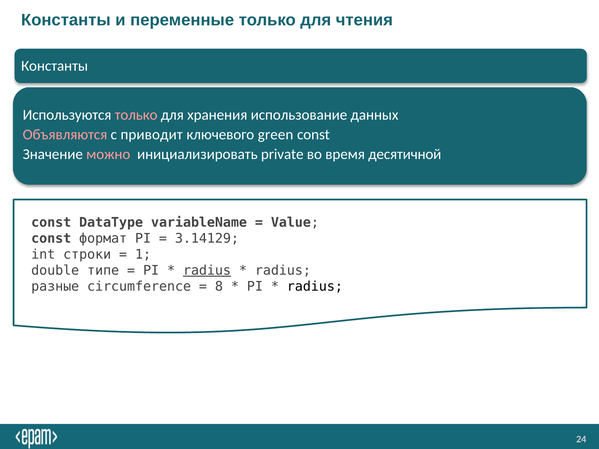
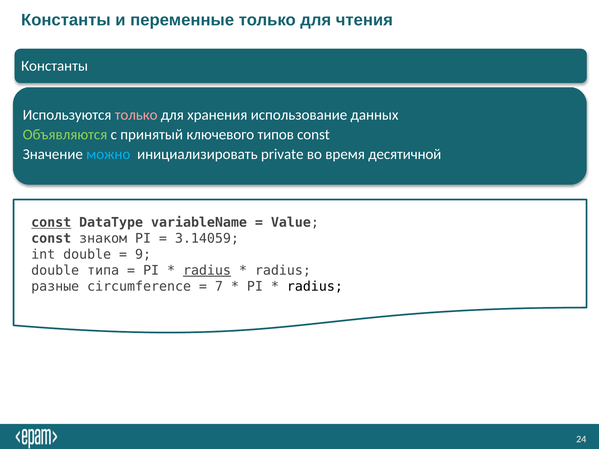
Объявляются colour: pink -> light green (65, 135)
приводит: приводит -> принятый (152, 135)
green: green -> типов (276, 135)
можно colour: pink -> light blue (108, 154)
const underline: none -> present (51, 223)
формат: формат -> знаком (103, 239)
3.14129: 3.14129 -> 3.14059 (207, 239)
int строки: строки -> double (87, 255)
1: 1 -> 9 (143, 255)
типе: типе -> типа (103, 271)
8: 8 -> 7 (219, 287)
